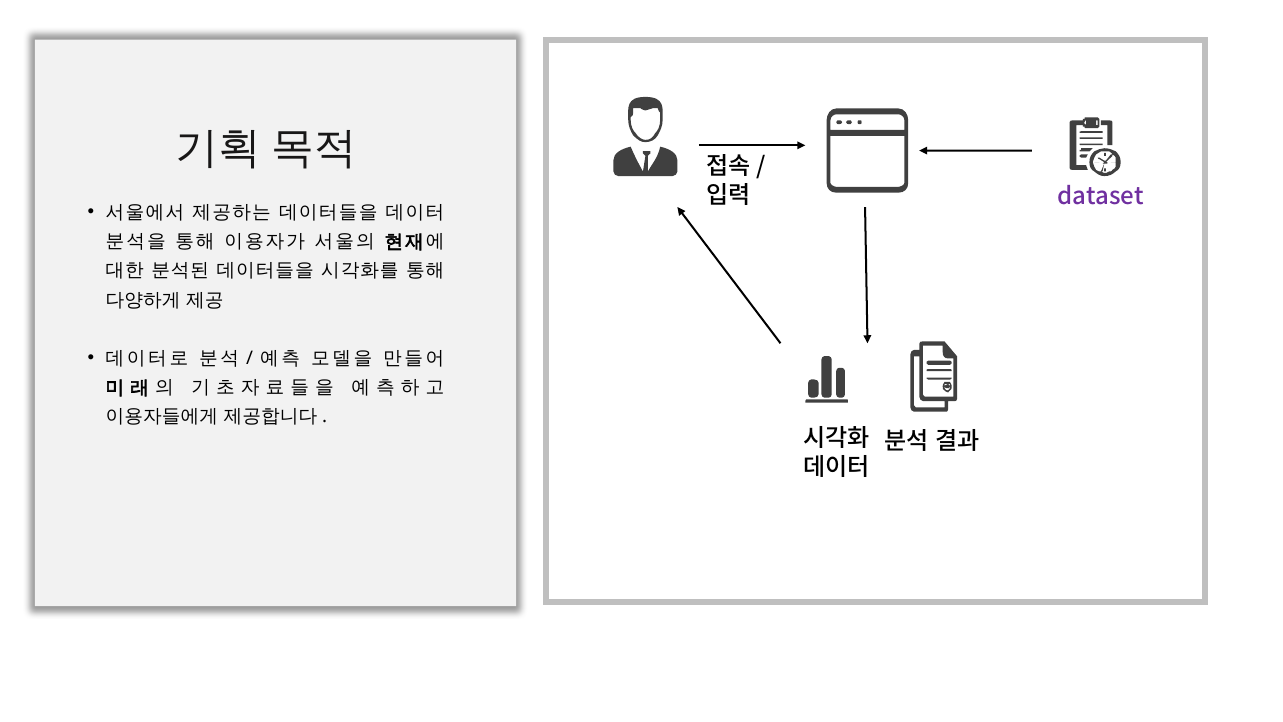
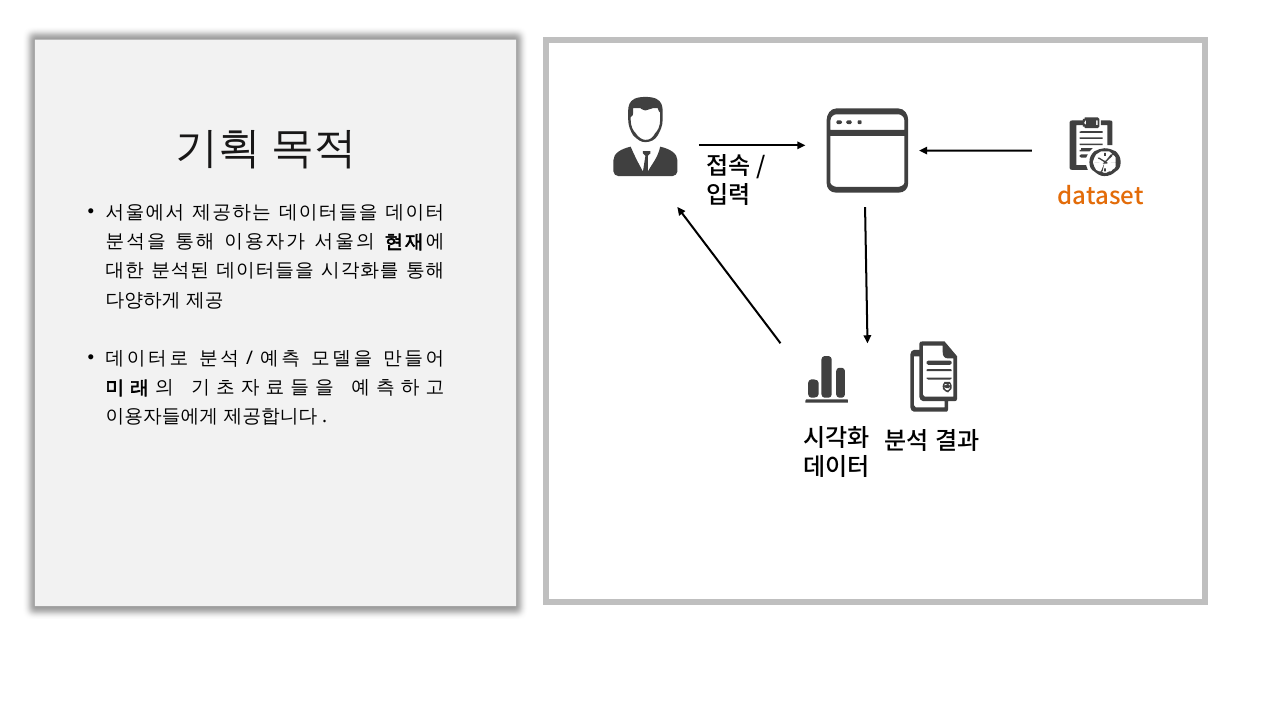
dataset colour: purple -> orange (1101, 197)
